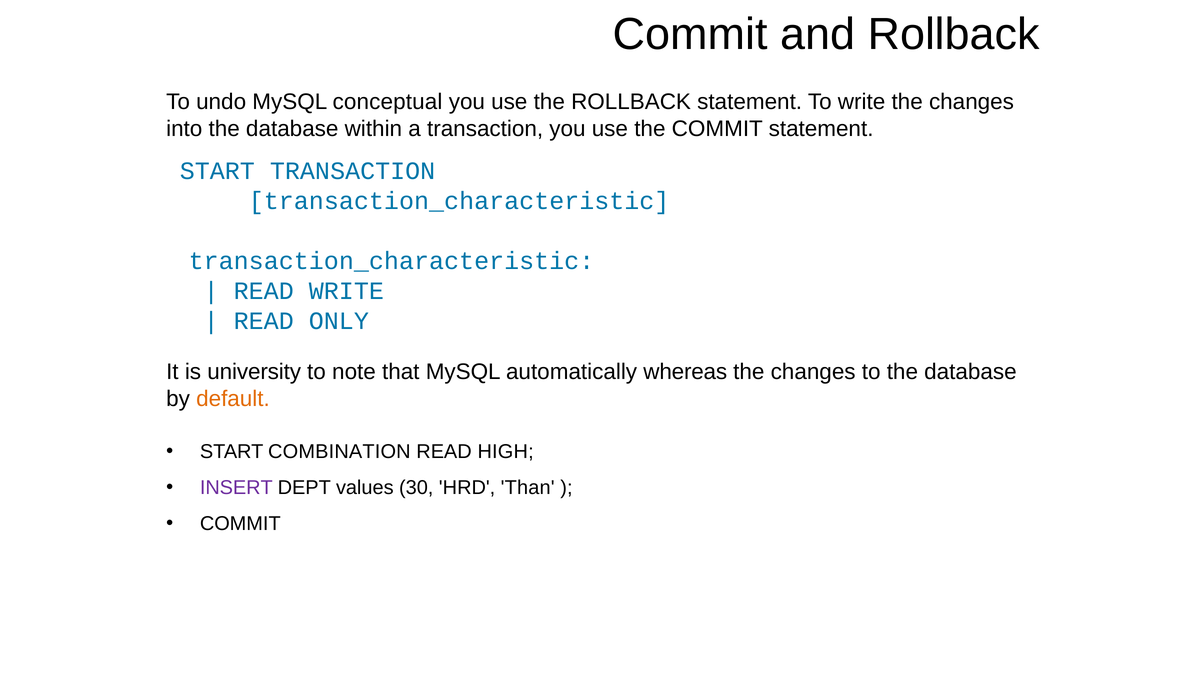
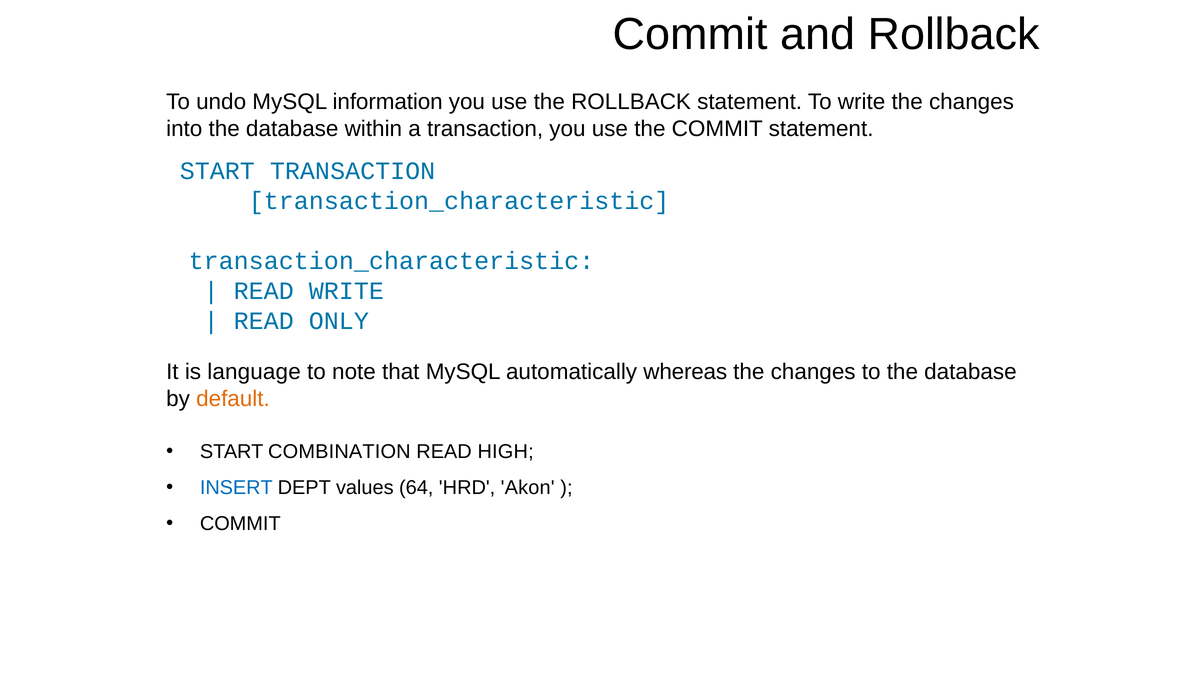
conceptual: conceptual -> information (388, 102)
university: university -> language (254, 372)
INSERT colour: purple -> blue (236, 487)
30: 30 -> 64 (416, 487)
Than: Than -> Akon (528, 487)
